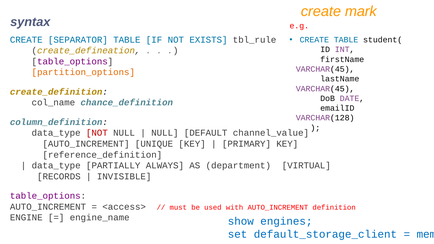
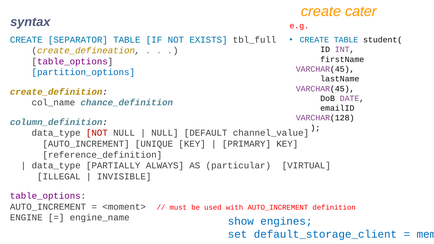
mark: mark -> cater (361, 11)
tbl_rule: tbl_rule -> tbl_full (255, 40)
partition_options colour: orange -> blue (83, 72)
department: department -> particular (238, 166)
RECORDS: RECORDS -> ILLEGAL (59, 176)
<access>: <access> -> <moment> (124, 207)
